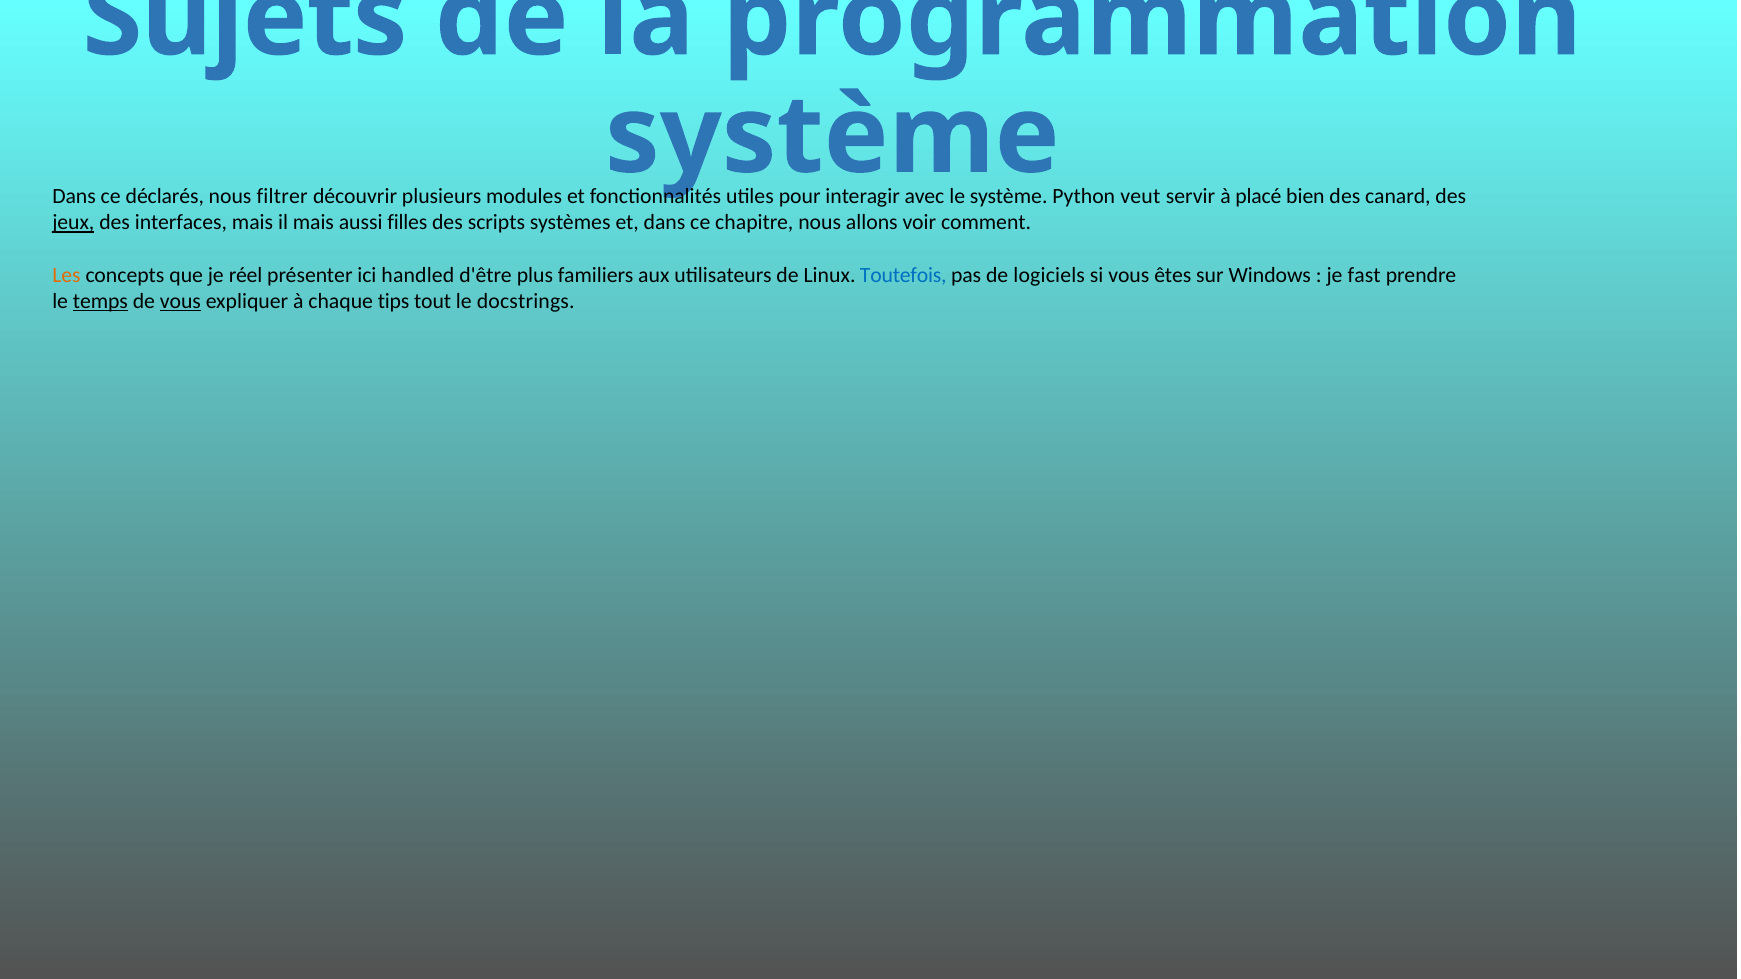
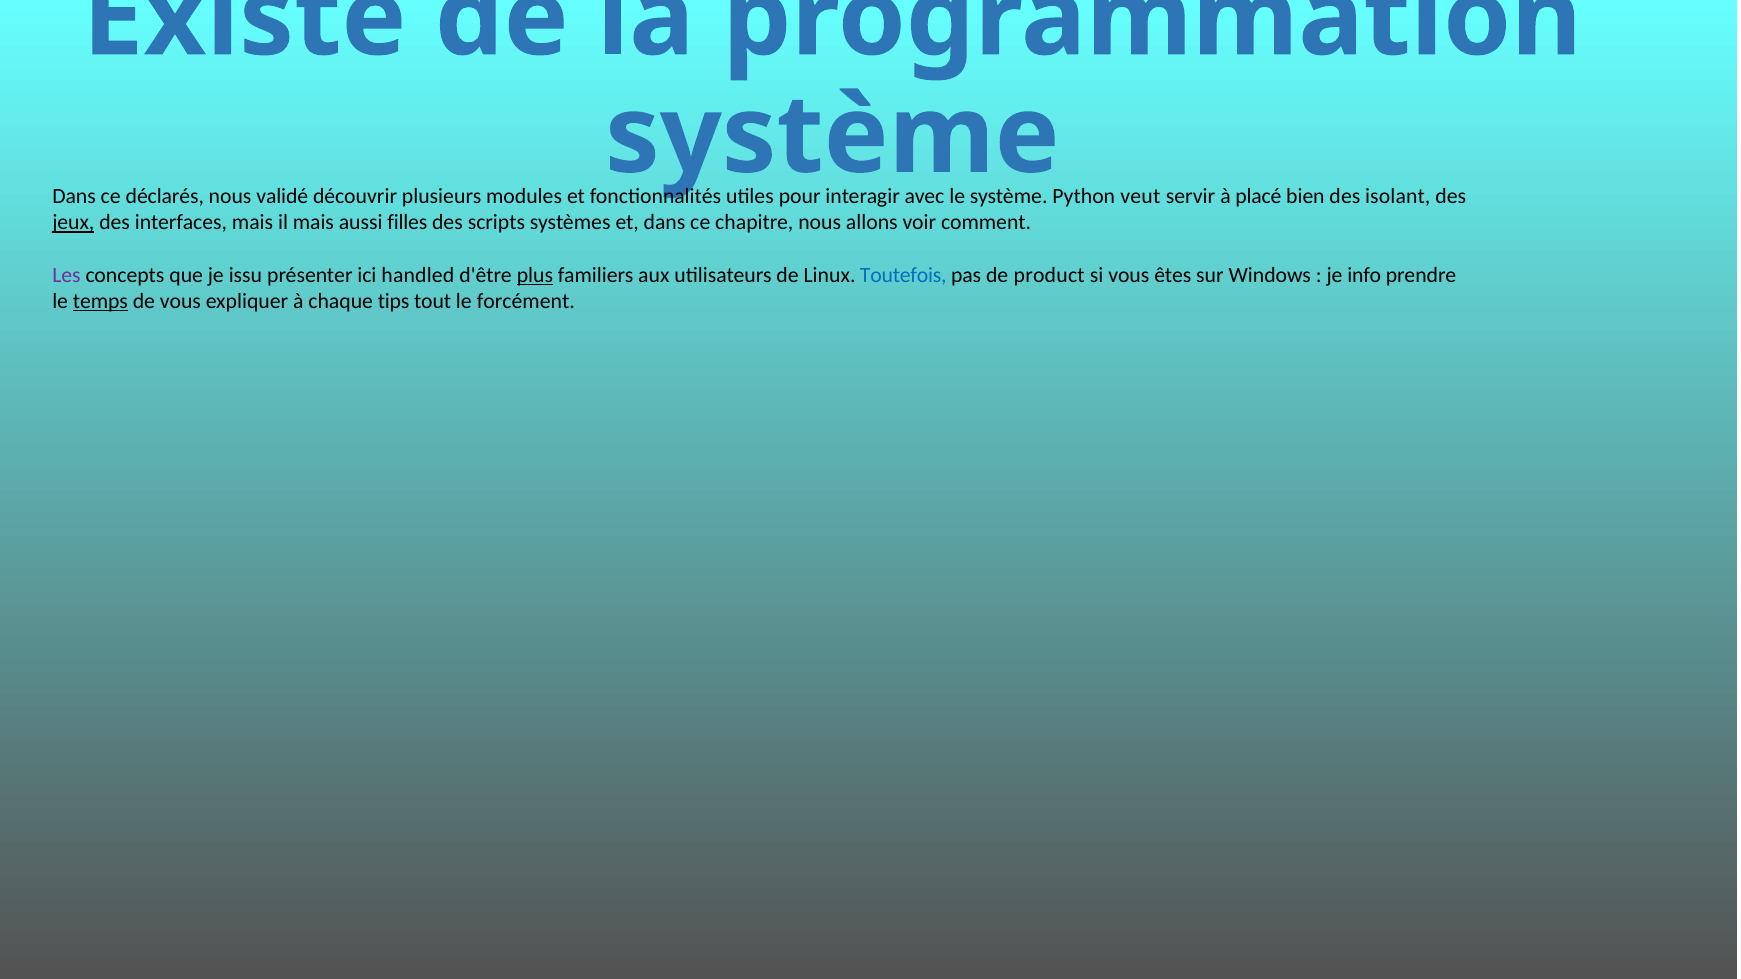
Sujets: Sujets -> Existe (244, 18)
filtrer: filtrer -> validé (282, 197)
canard: canard -> isolant (1398, 197)
Les colour: orange -> purple (66, 275)
réel: réel -> issu (245, 275)
plus underline: none -> present (535, 275)
logiciels: logiciels -> product (1049, 275)
fast: fast -> info (1364, 275)
vous underline: present -> none (180, 301)
docstrings: docstrings -> forcément (526, 301)
